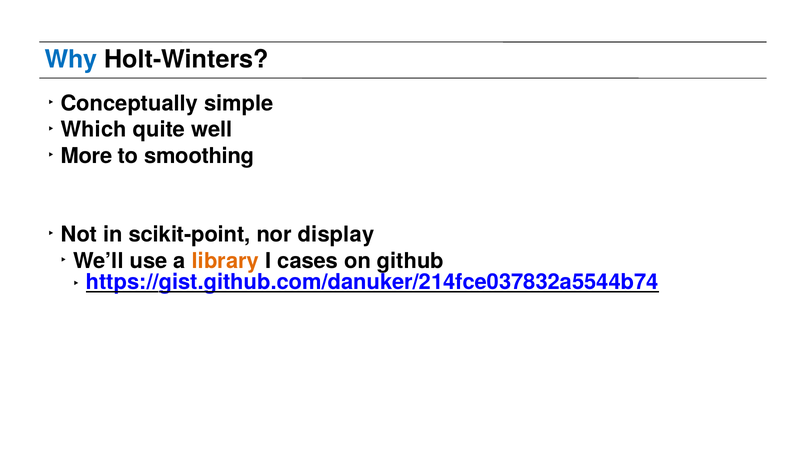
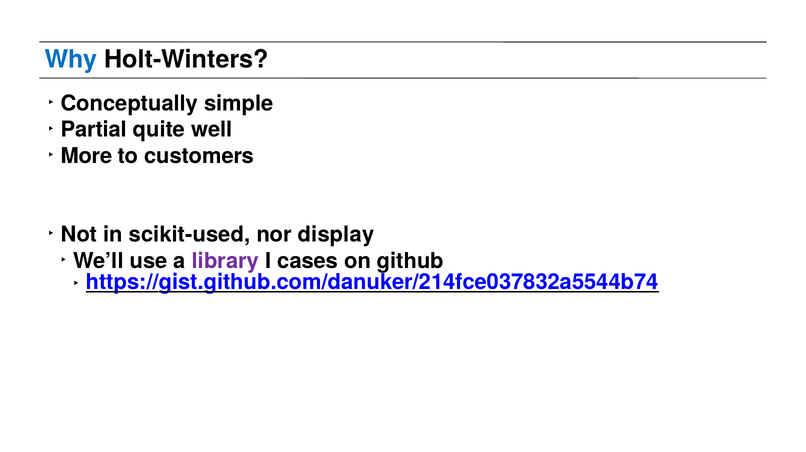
Which: Which -> Partial (94, 130)
smoothing: smoothing -> customers (199, 156)
scikit-point: scikit-point -> scikit-used (190, 235)
library colour: orange -> purple (225, 261)
